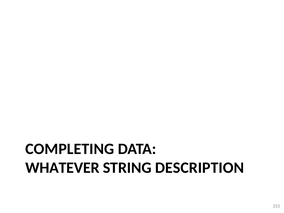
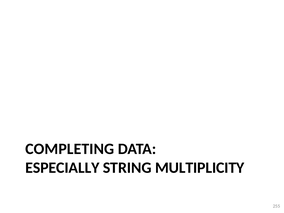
WHATEVER: WHATEVER -> ESPECIALLY (62, 168)
DESCRIPTION: DESCRIPTION -> MULTIPLICITY (200, 168)
